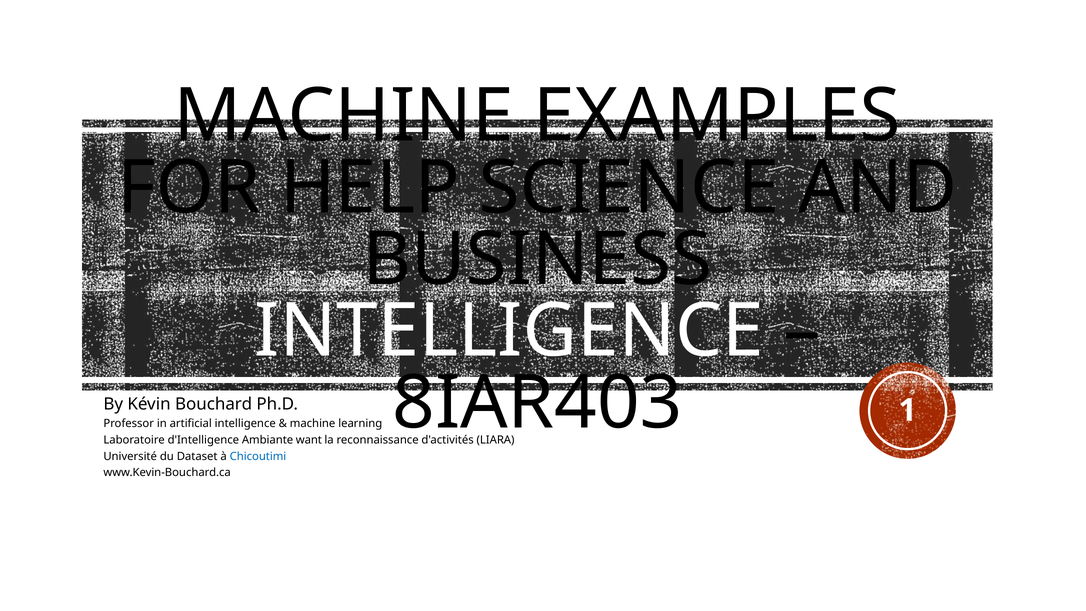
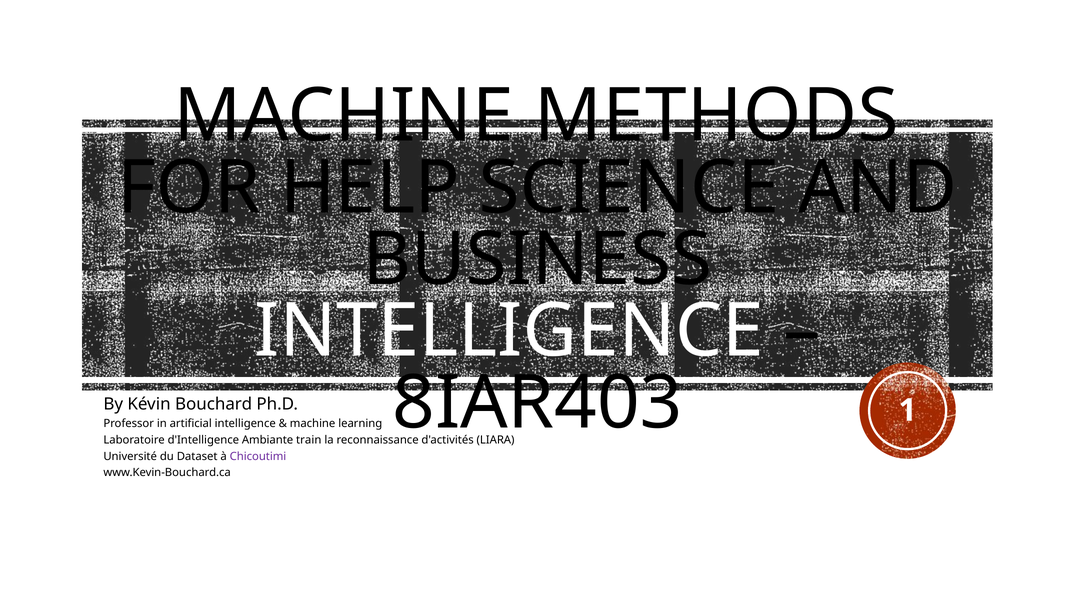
EXAMPLES: EXAMPLES -> METHODS (717, 116)
want: want -> train (309, 440)
Chicoutimi colour: blue -> purple (258, 456)
